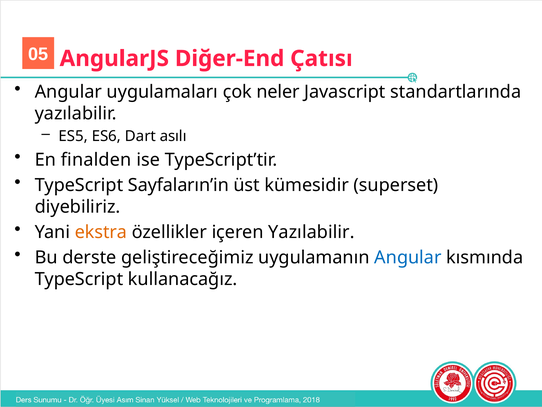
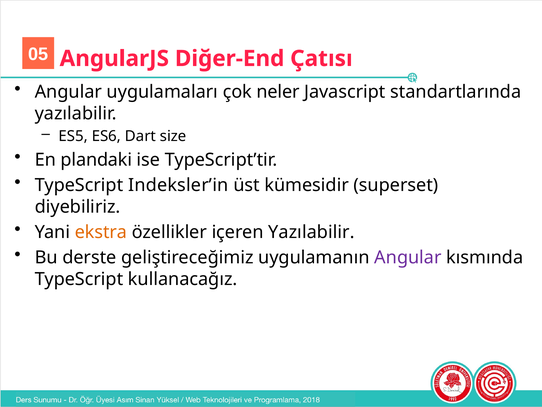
asılı: asılı -> size (173, 136)
finalden: finalden -> plandaki (96, 160)
Sayfaların’in: Sayfaların’in -> Indeksler’in (178, 185)
Angular colour: blue -> purple (408, 257)
